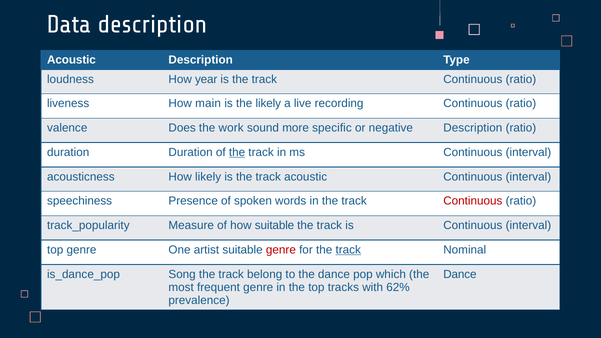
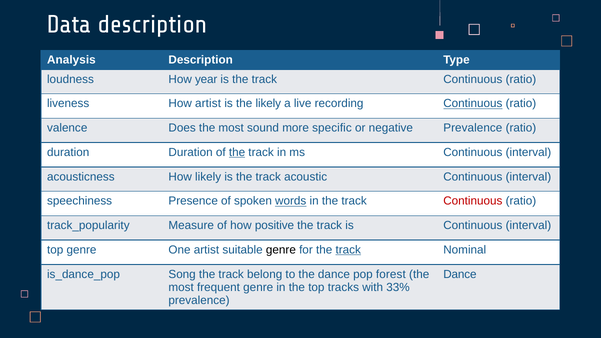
Acoustic: Acoustic -> Analysis (71, 60)
How main: main -> artist (208, 104)
Continuous underline: none -> present (473, 104)
Does the work: work -> most (231, 128)
negative Description: Description -> Prevalence (473, 128)
words underline: none -> present (291, 201)
how suitable: suitable -> positive (274, 226)
genre colour: red -> black (281, 250)
which: which -> forest (391, 274)
62%: 62% -> 33% (398, 287)
